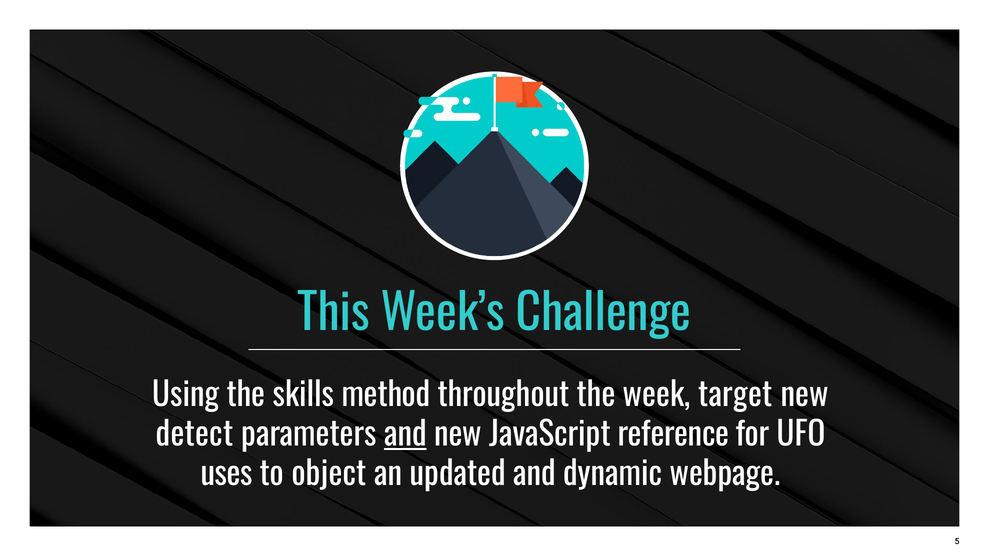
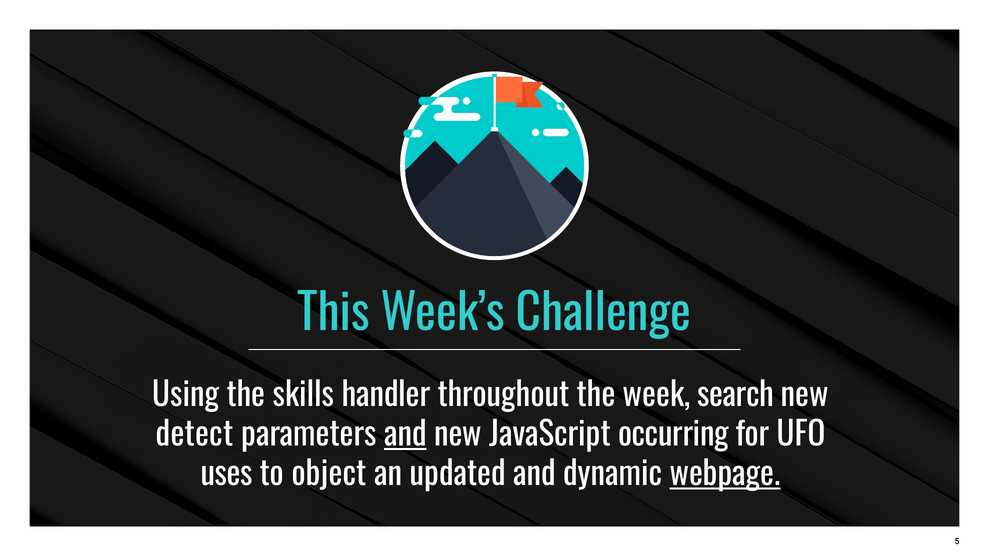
method: method -> handler (386, 396)
target: target -> search (736, 396)
reference: reference -> occurring (673, 435)
webpage underline: none -> present (725, 475)
